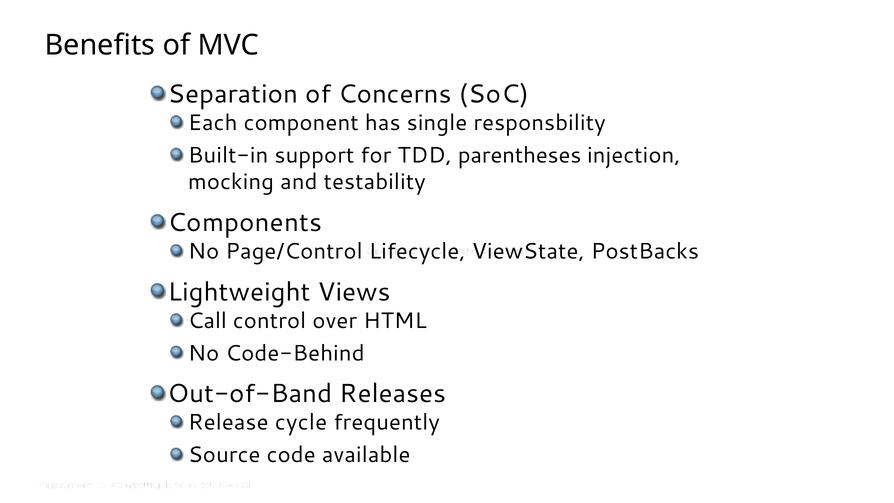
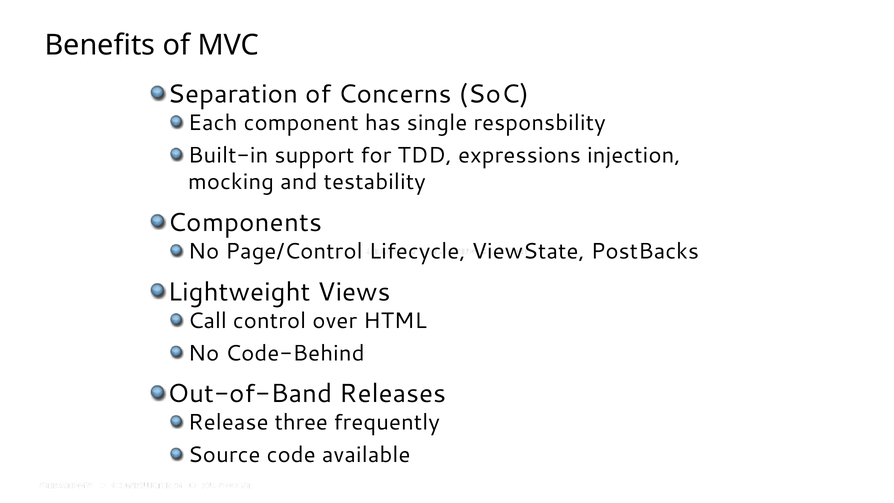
parentheses: parentheses -> expressions (519, 155)
cycle: cycle -> three (301, 422)
